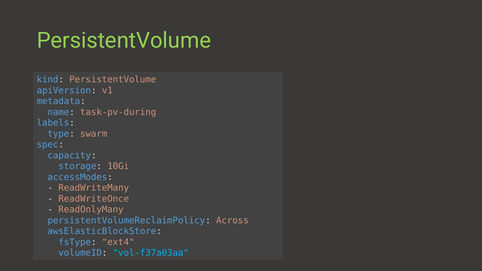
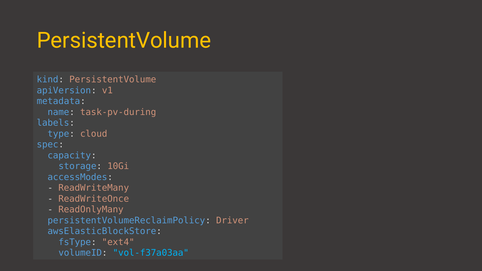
PersistentVolume colour: light green -> yellow (124, 40)
swarm: swarm -> cloud (94, 134)
Across: Across -> Driver (232, 221)
